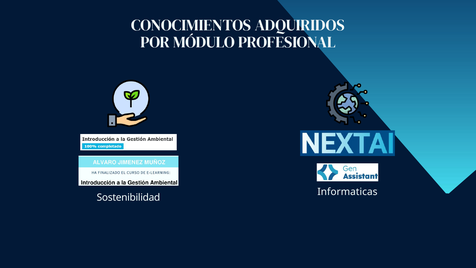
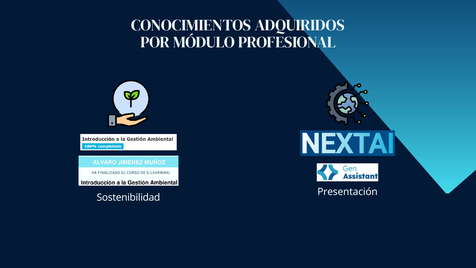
Informaticas: Informaticas -> Presentación (347, 192)
